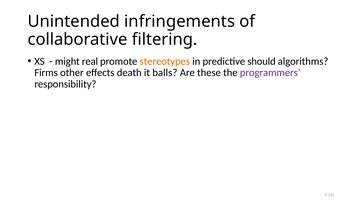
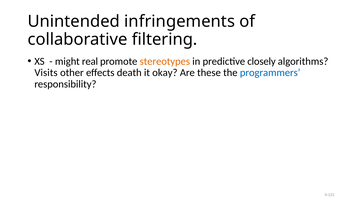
should: should -> closely (262, 61)
Firms: Firms -> Visits (46, 73)
balls: balls -> okay (165, 73)
programmers colour: purple -> blue (270, 73)
